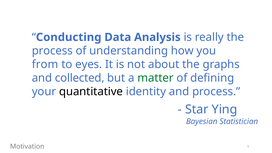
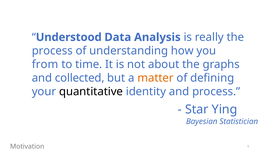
Conducting: Conducting -> Understood (69, 37)
eyes: eyes -> time (89, 64)
matter colour: green -> orange (156, 78)
